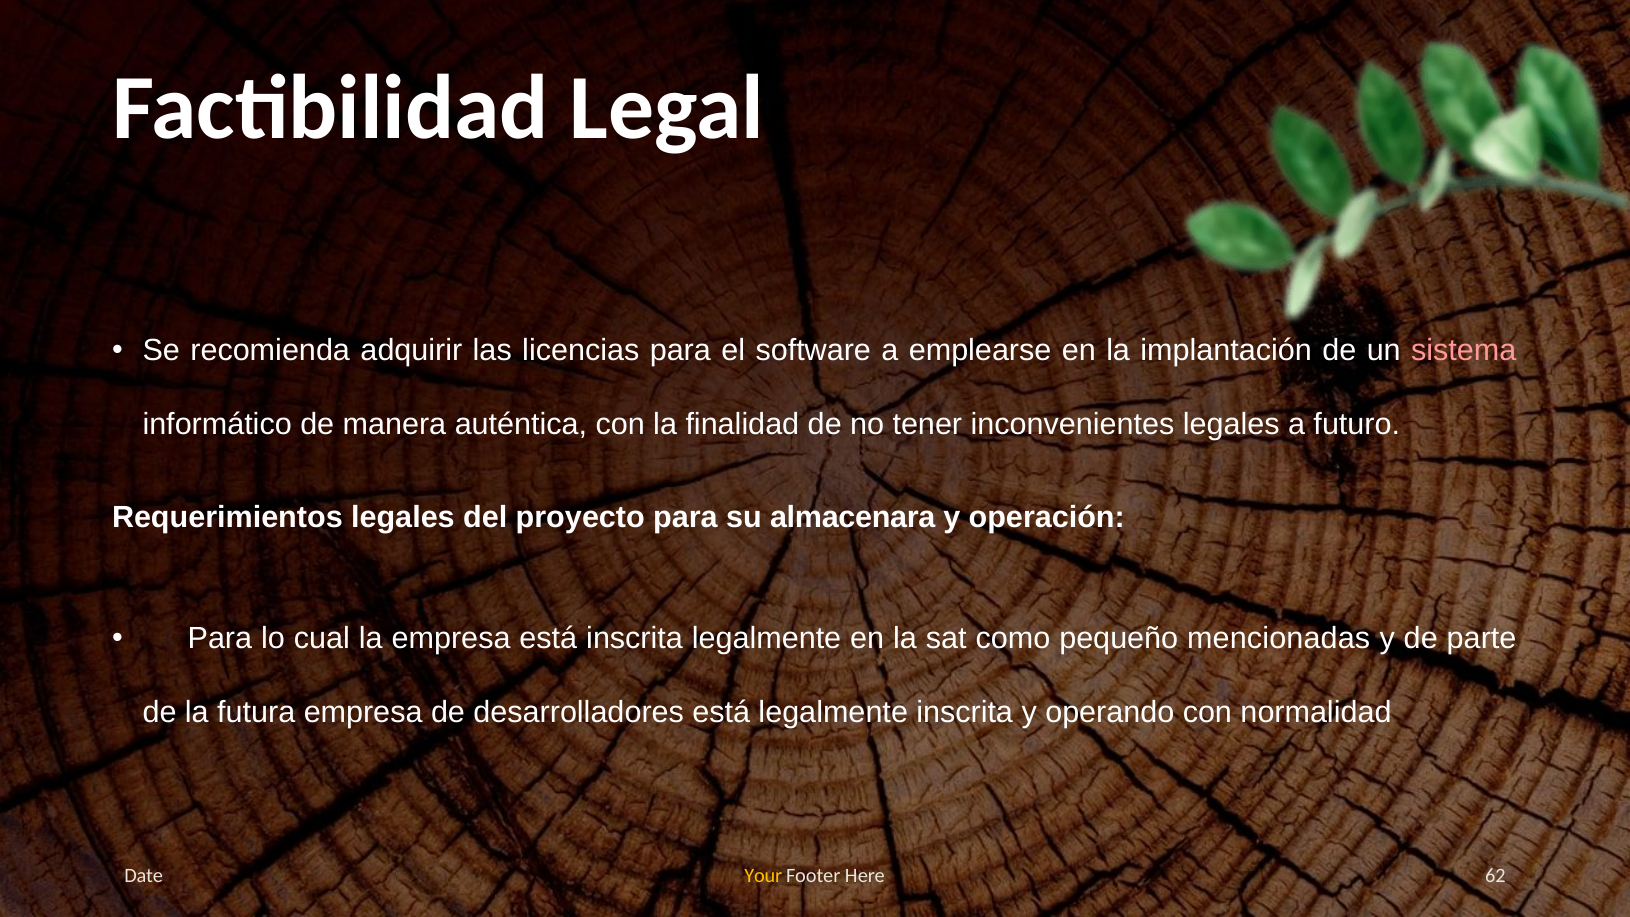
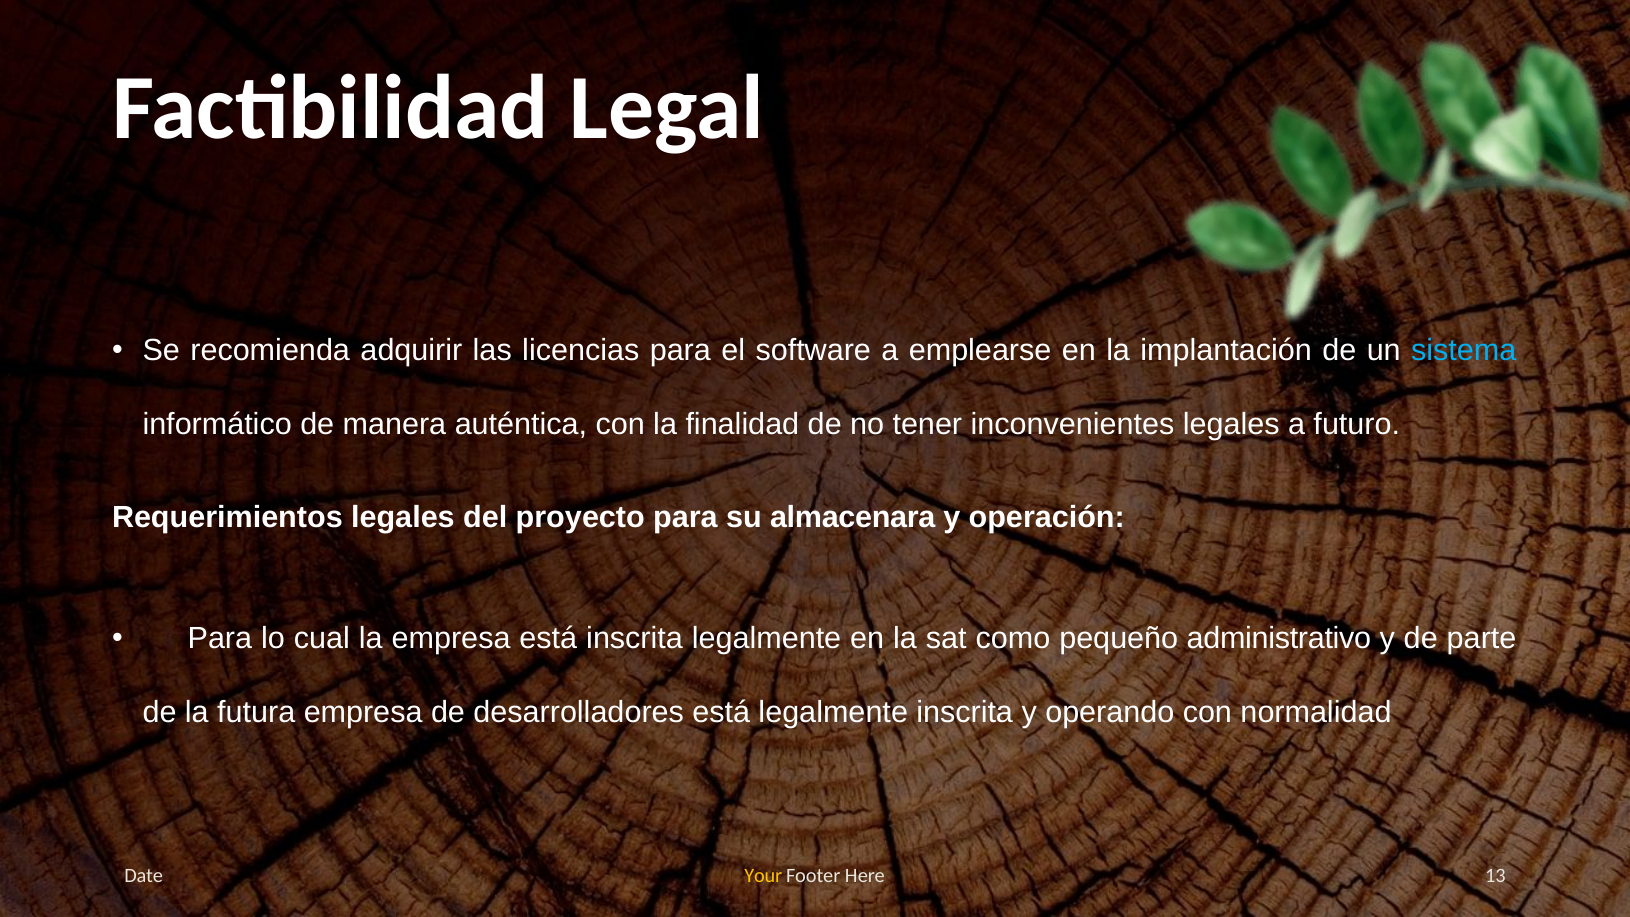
sistema colour: pink -> light blue (1464, 351)
mencionadas: mencionadas -> administrativo (1279, 639)
62: 62 -> 13 (1495, 875)
